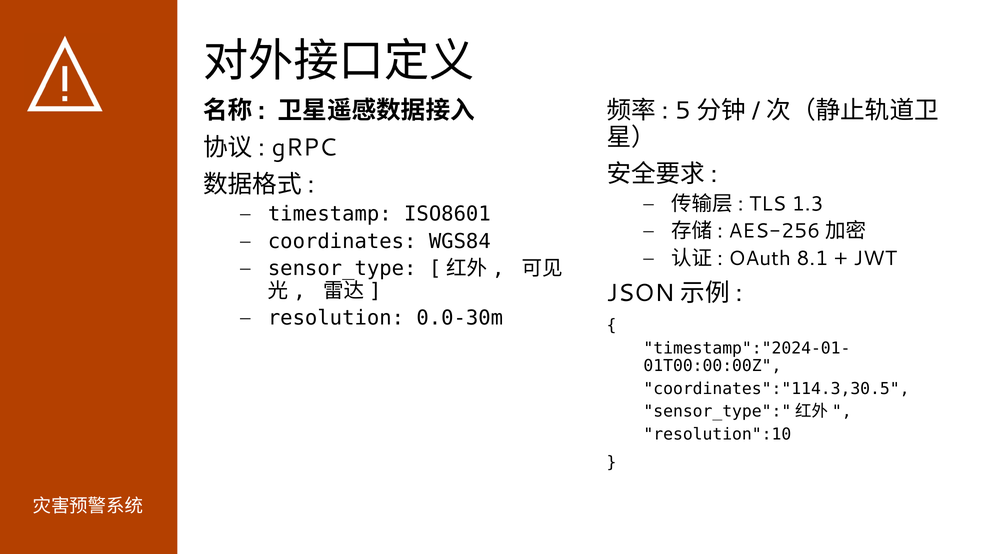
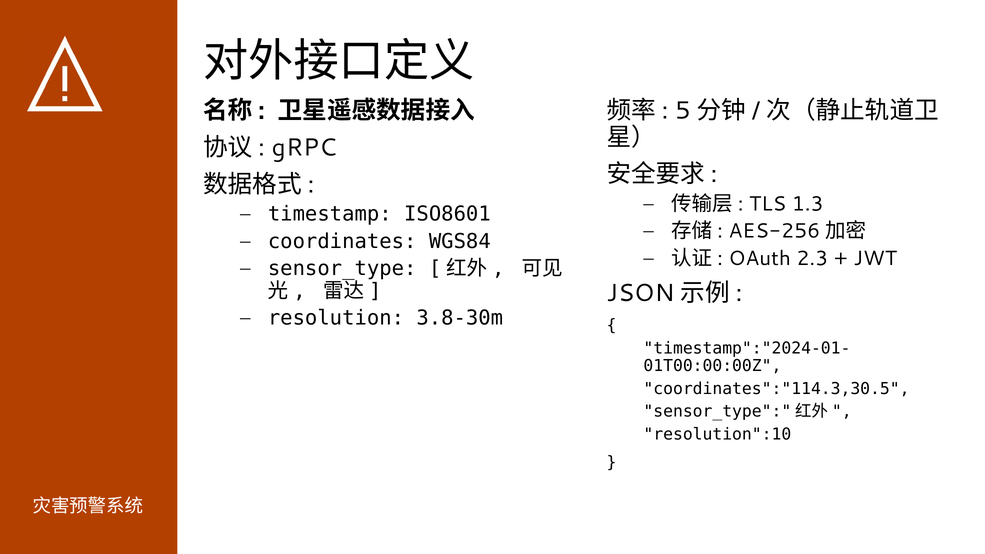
8.1: 8.1 -> 2.3 (812, 258)
0.0-30m: 0.0-30m -> 3.8-30m (460, 318)
